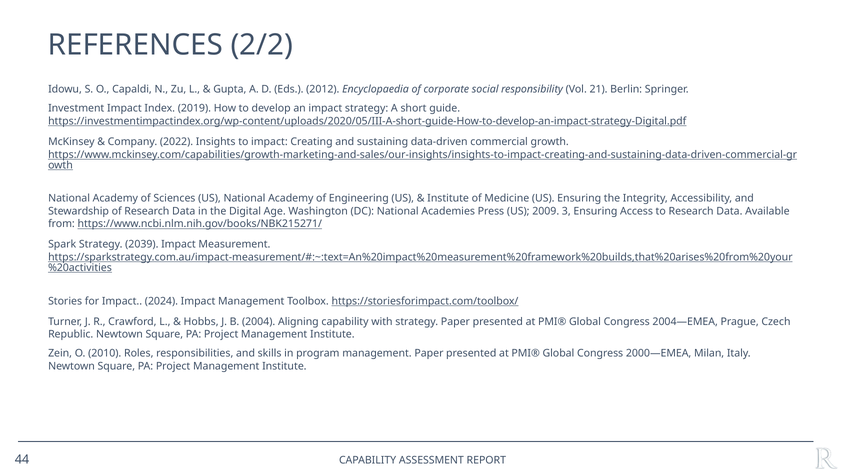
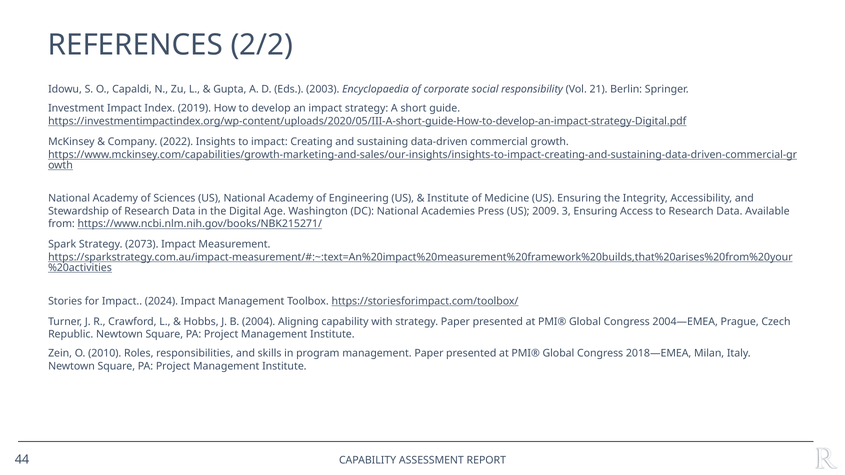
2012: 2012 -> 2003 (323, 90)
2039: 2039 -> 2073 (142, 245)
2000—EMEA: 2000—EMEA -> 2018—EMEA (659, 354)
